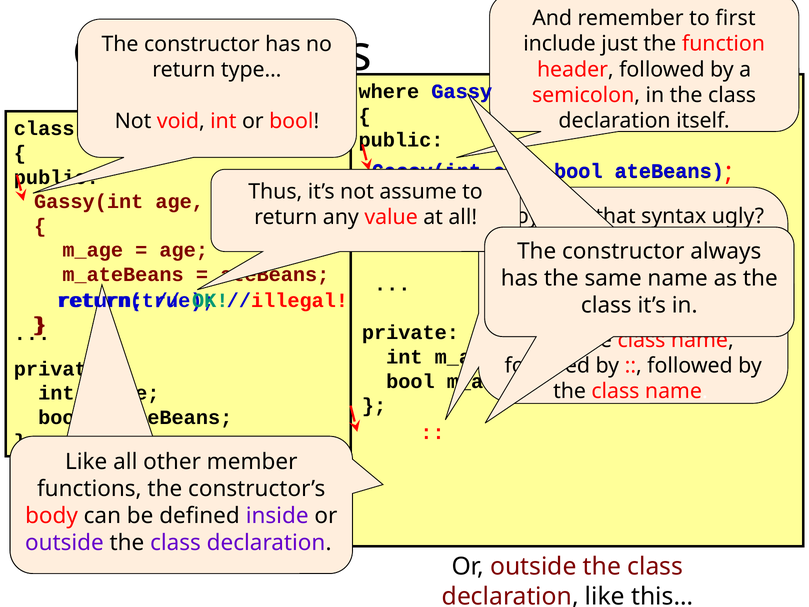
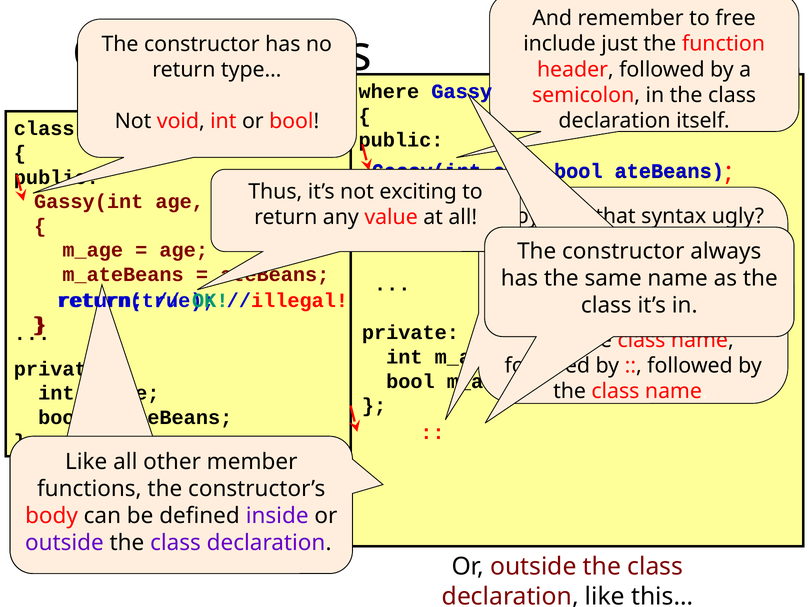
first: first -> free (736, 18)
assume: assume -> exciting (418, 192)
